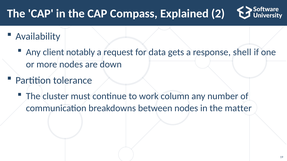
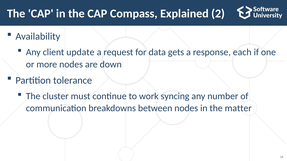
notably: notably -> update (80, 52)
shell: shell -> each (242, 52)
column: column -> syncing (175, 96)
